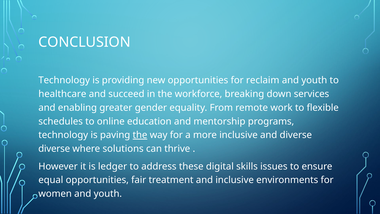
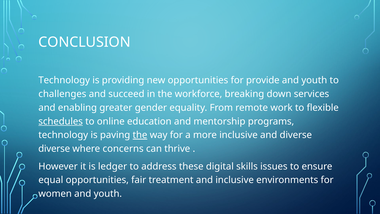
reclaim: reclaim -> provide (263, 80)
healthcare: healthcare -> challenges (62, 94)
schedules underline: none -> present (61, 121)
solutions: solutions -> concerns (123, 149)
